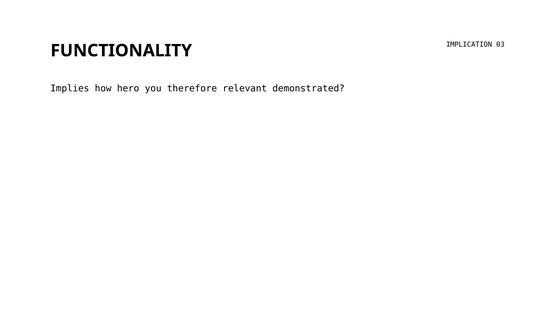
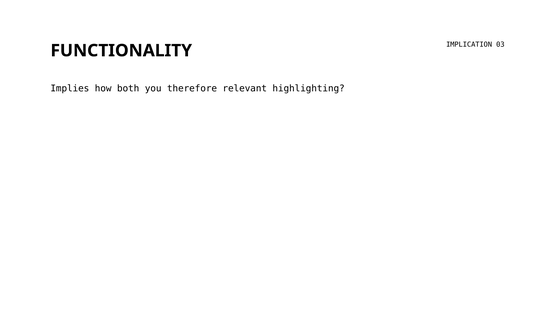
hero: hero -> both (128, 89)
demonstrated: demonstrated -> highlighting (309, 89)
